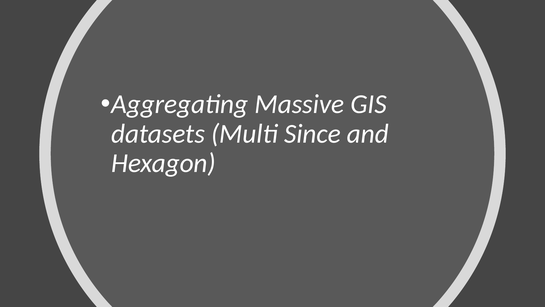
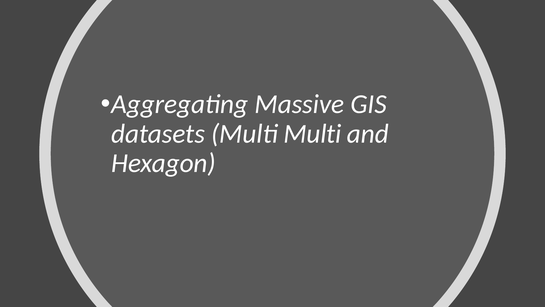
Multi Since: Since -> Multi (313, 134)
